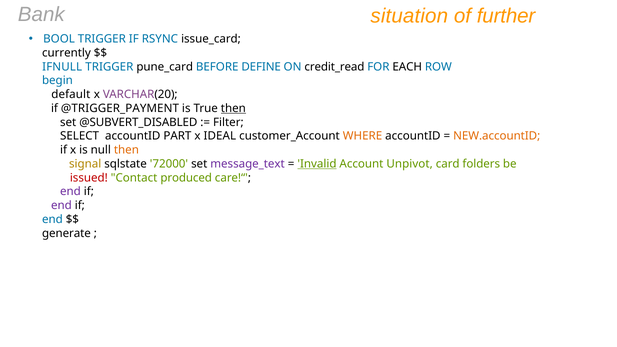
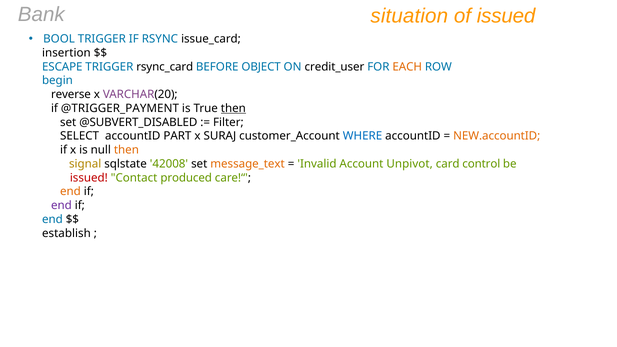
of further: further -> issued (506, 16)
currently: currently -> insertion (66, 53)
IFNULL: IFNULL -> ESCAPE (62, 67)
pune_card: pune_card -> rsync_card (165, 67)
DEFINE: DEFINE -> OBJECT (261, 67)
credit_read: credit_read -> credit_user (334, 67)
EACH colour: black -> orange (407, 67)
default: default -> reverse (71, 95)
IDEAL: IDEAL -> SURAJ (220, 136)
WHERE colour: orange -> blue (362, 136)
72000: 72000 -> 42008 (169, 164)
message_text colour: purple -> orange (248, 164)
Invalid underline: present -> none (317, 164)
folders: folders -> control (481, 164)
end colour: purple -> orange (70, 192)
generate: generate -> establish (66, 233)
